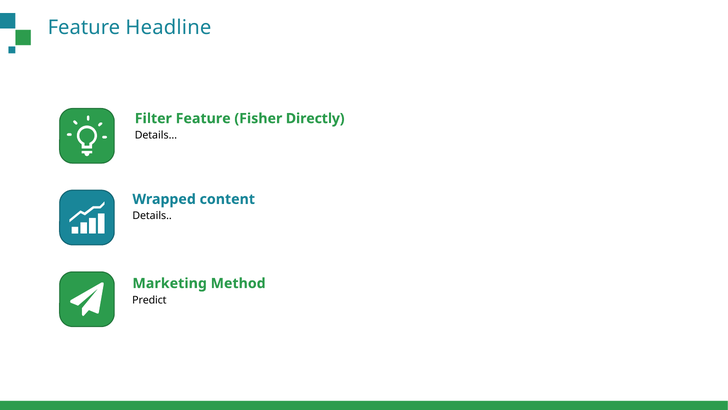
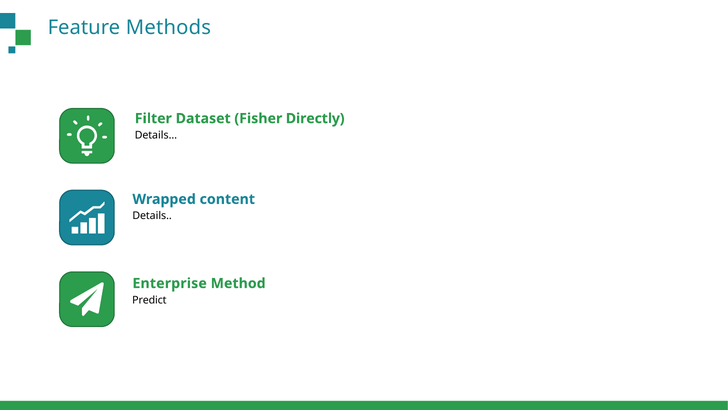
Headline: Headline -> Methods (168, 28)
Filter Feature: Feature -> Dataset (203, 118)
Marketing: Marketing -> Enterprise (170, 283)
